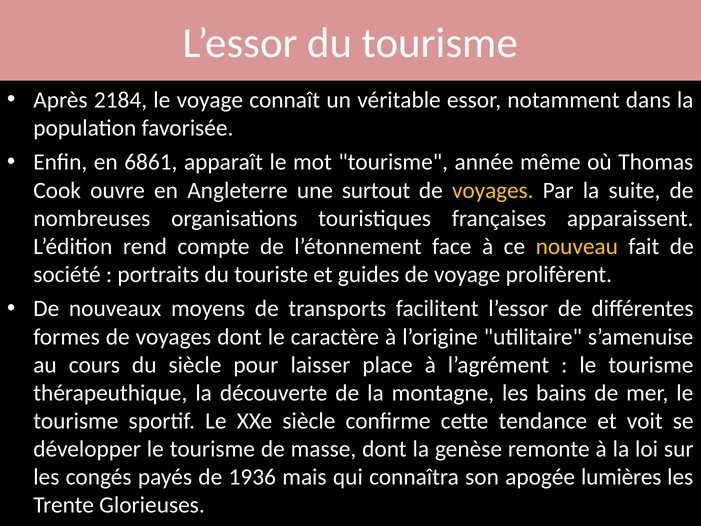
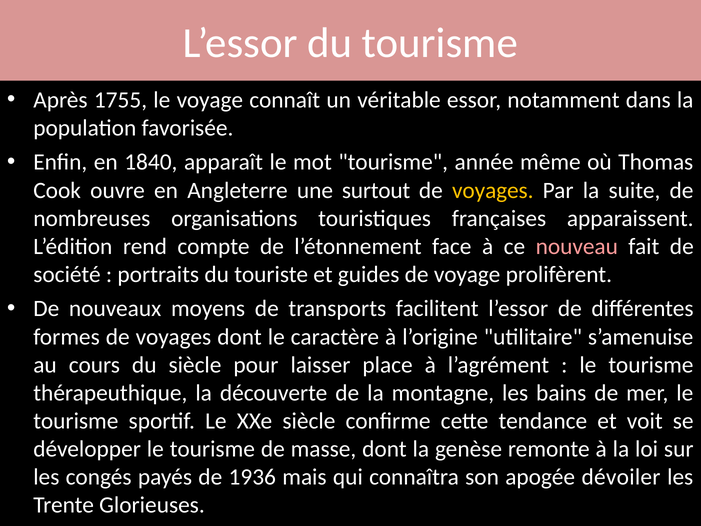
2184: 2184 -> 1755 (120, 100)
6861: 6861 -> 1840 (151, 162)
nouveau colour: yellow -> pink (577, 246)
lumières: lumières -> dévoiler (621, 477)
